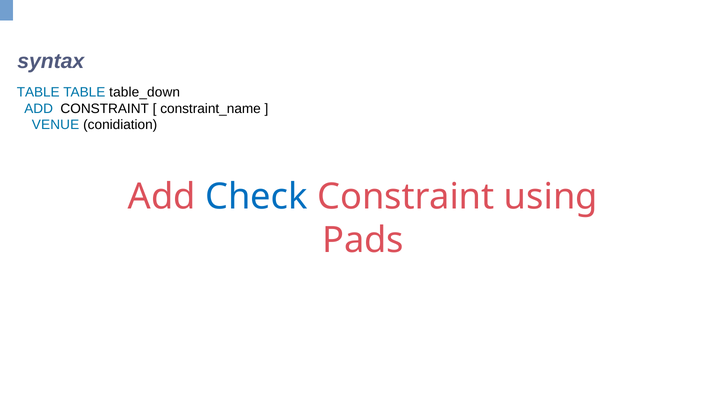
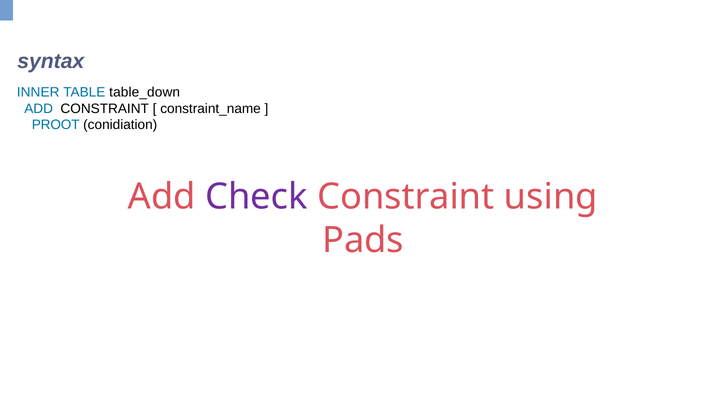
TABLE: TABLE -> INNER (38, 92)
VENUE: VENUE -> PROOT (56, 125)
Check colour: blue -> purple (256, 197)
